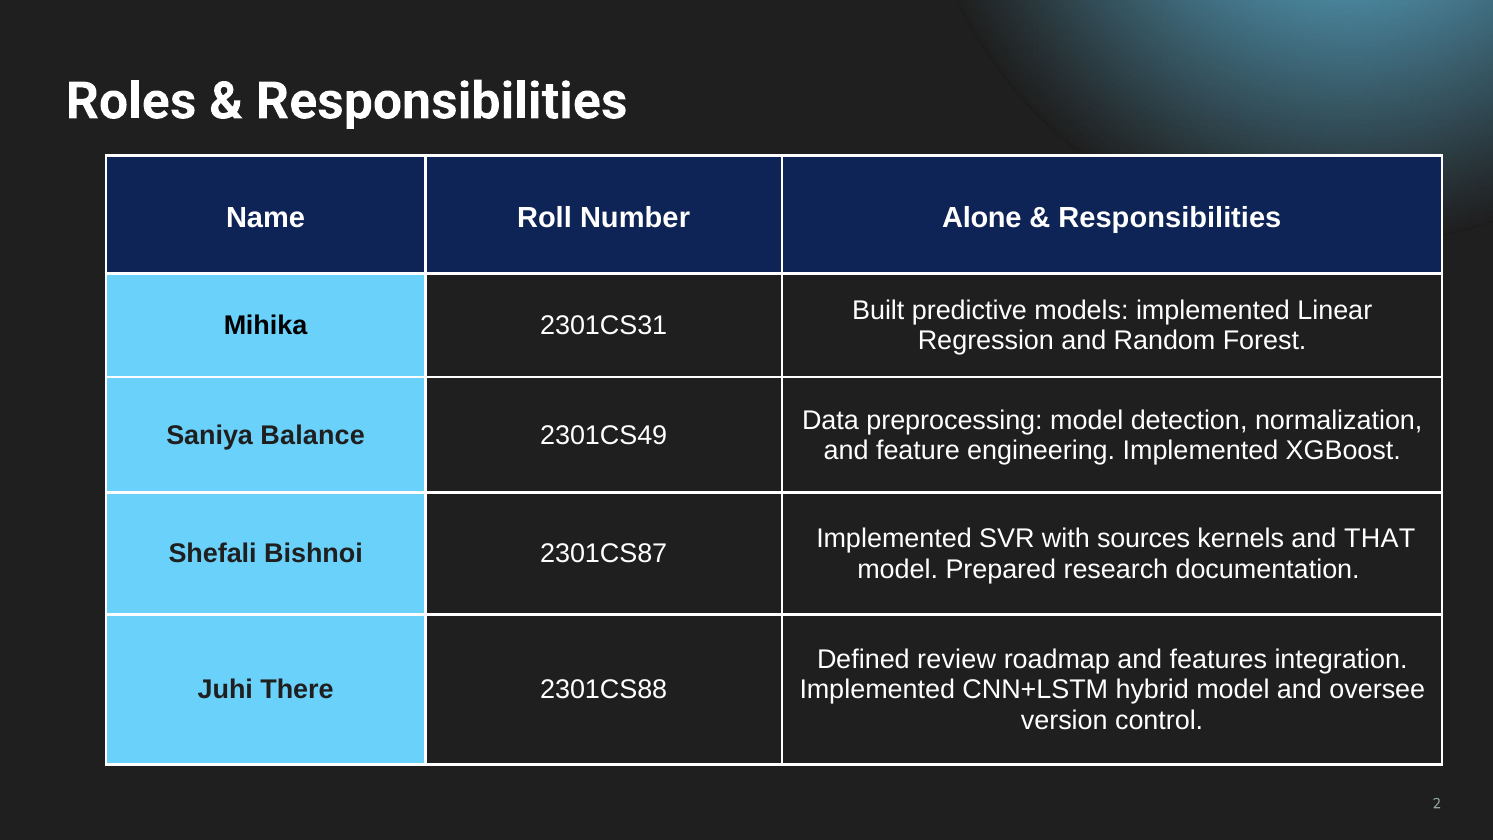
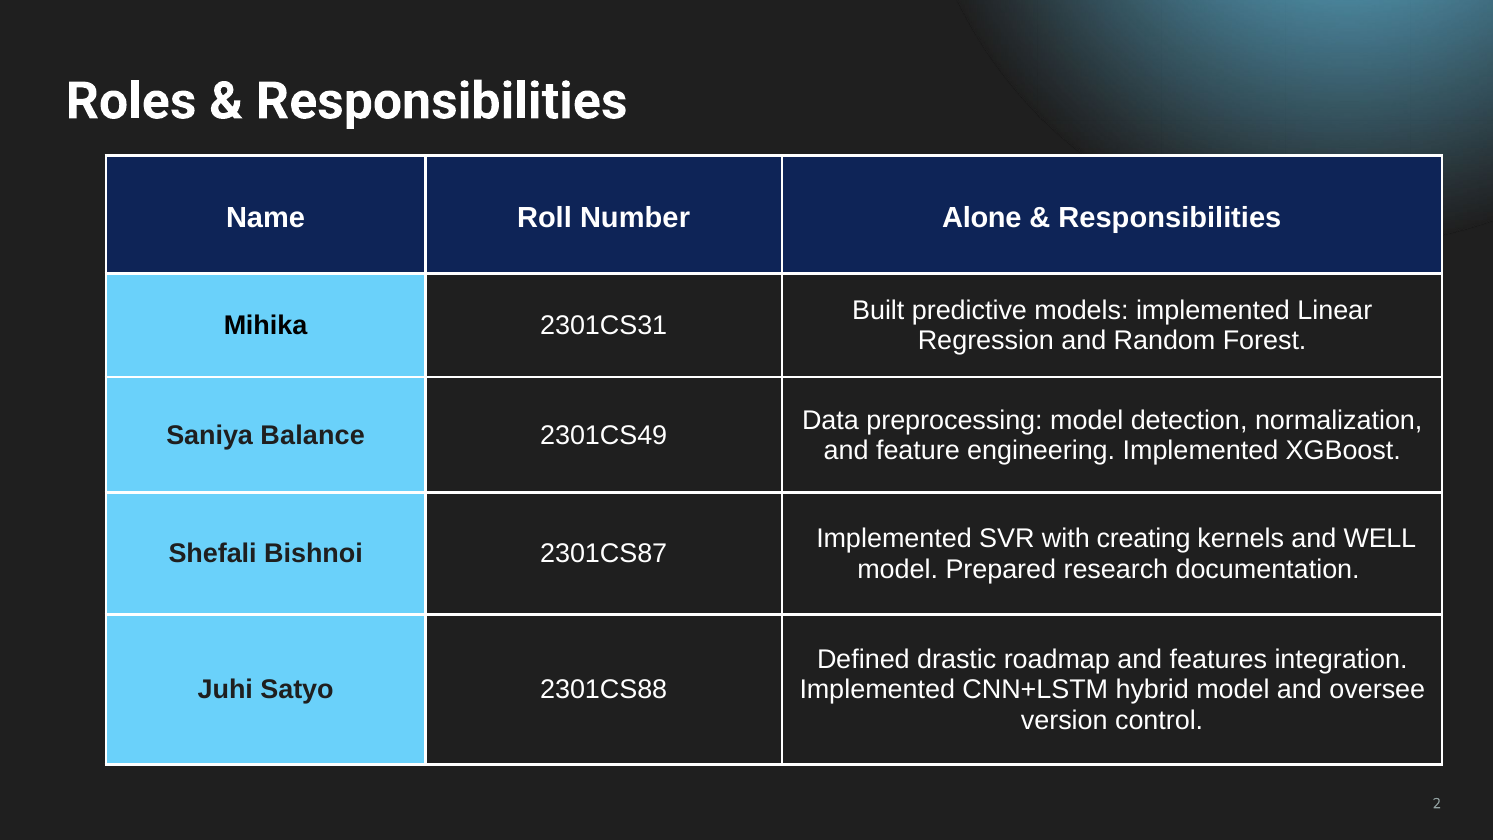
sources: sources -> creating (1144, 539)
THAT: THAT -> WELL (1380, 539)
review: review -> drastic (957, 660)
There: There -> Satyo (297, 690)
